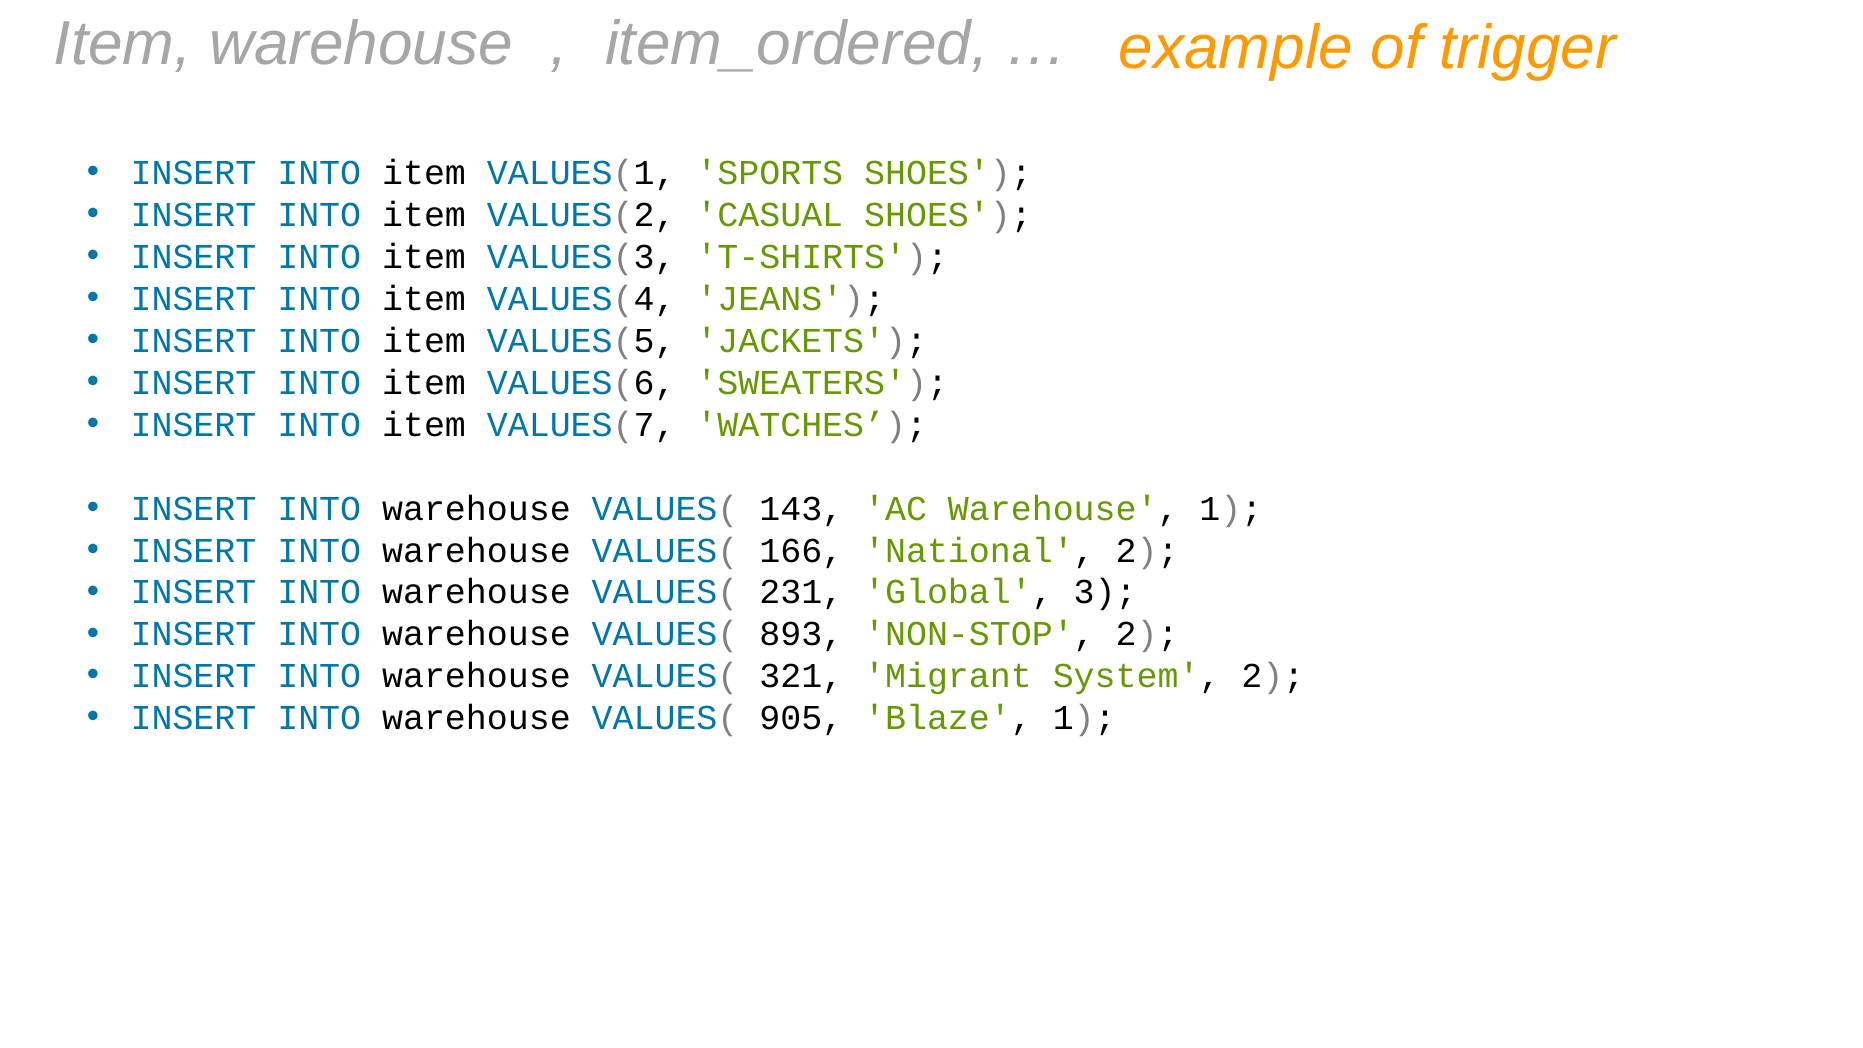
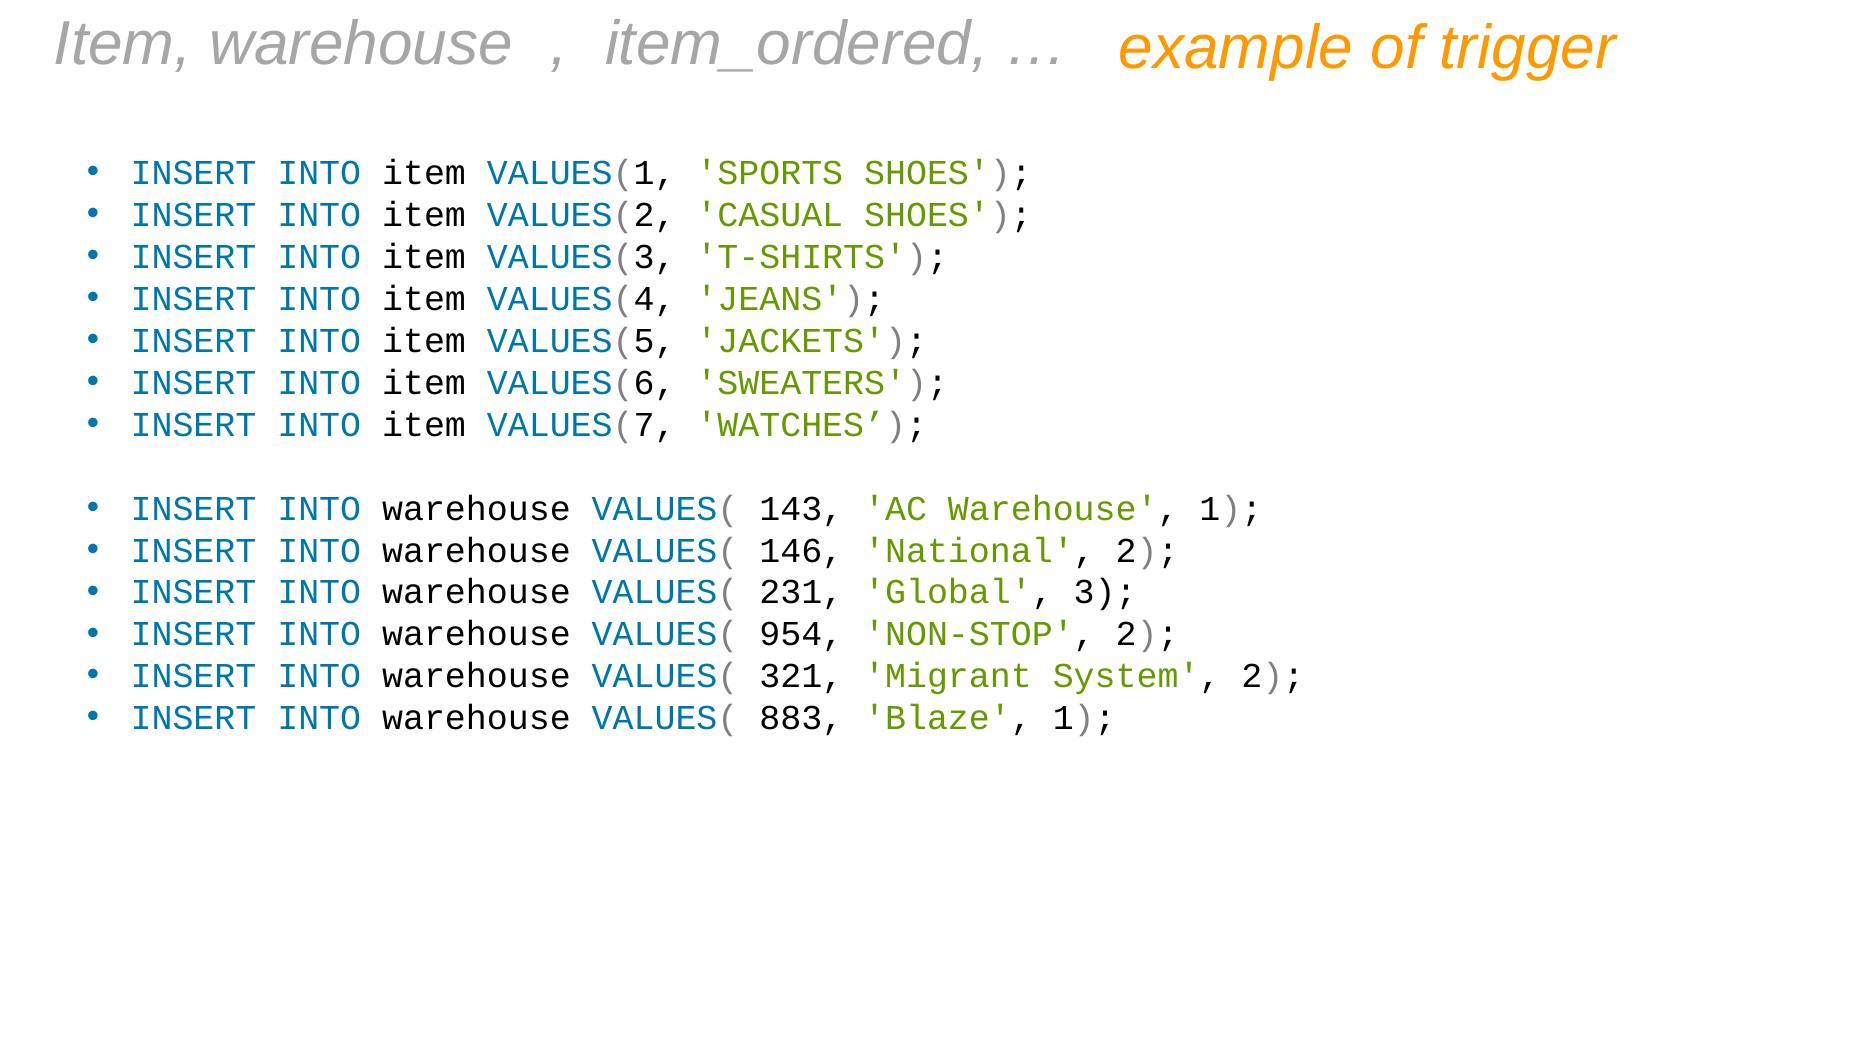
166: 166 -> 146 (801, 551)
893: 893 -> 954 (801, 634)
905: 905 -> 883 (801, 718)
